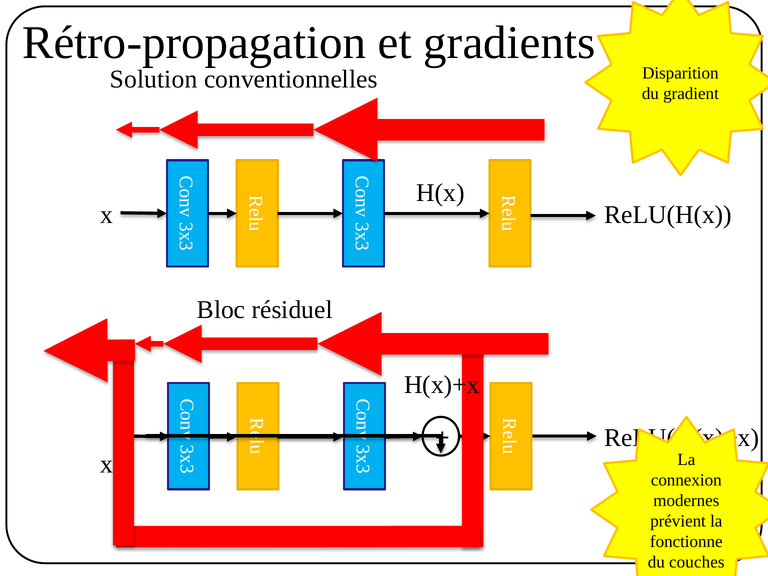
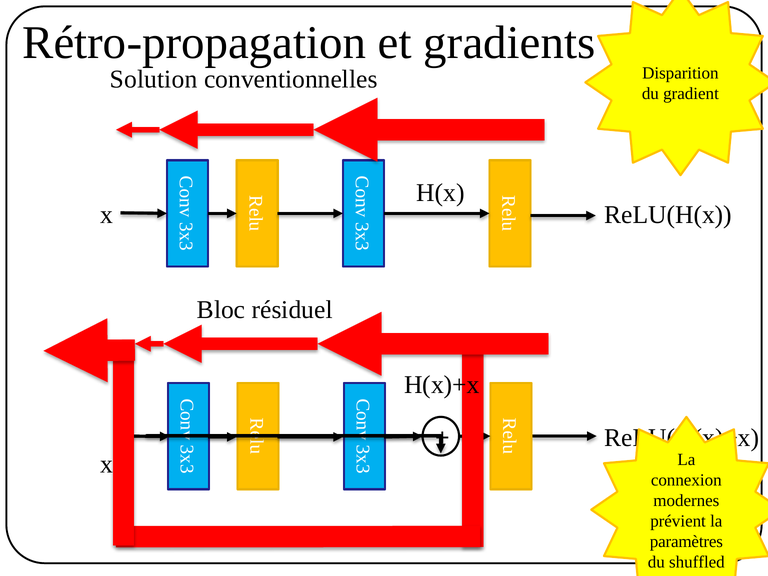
fonctionne: fonctionne -> paramètres (686, 542)
couches: couches -> shuffled (697, 562)
